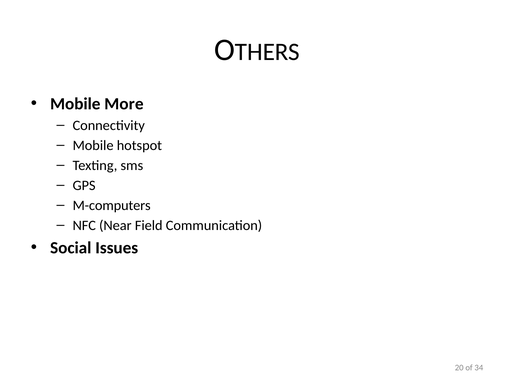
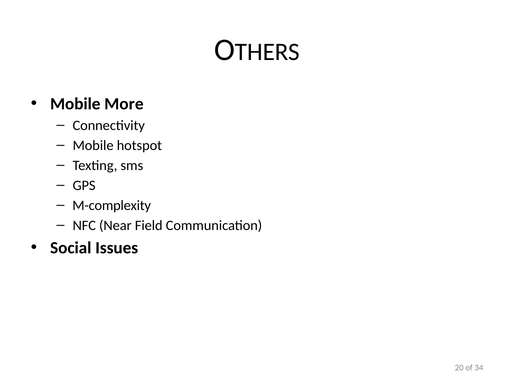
M-computers: M-computers -> M-complexity (112, 206)
